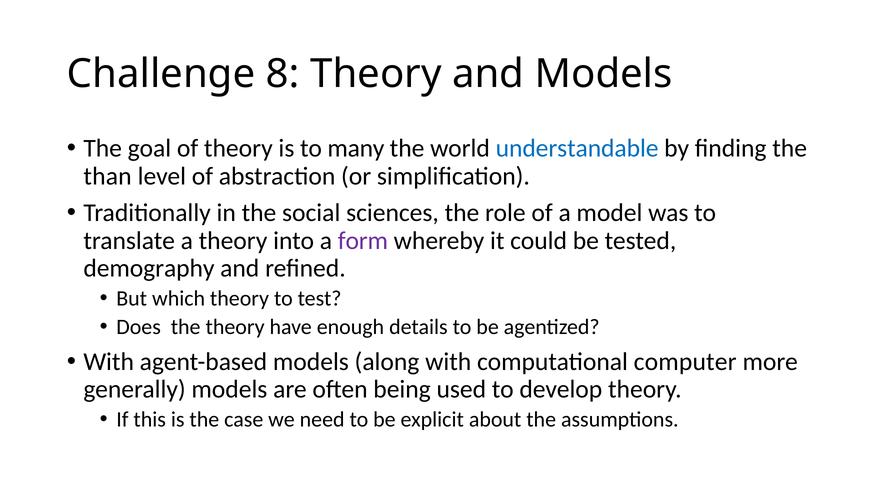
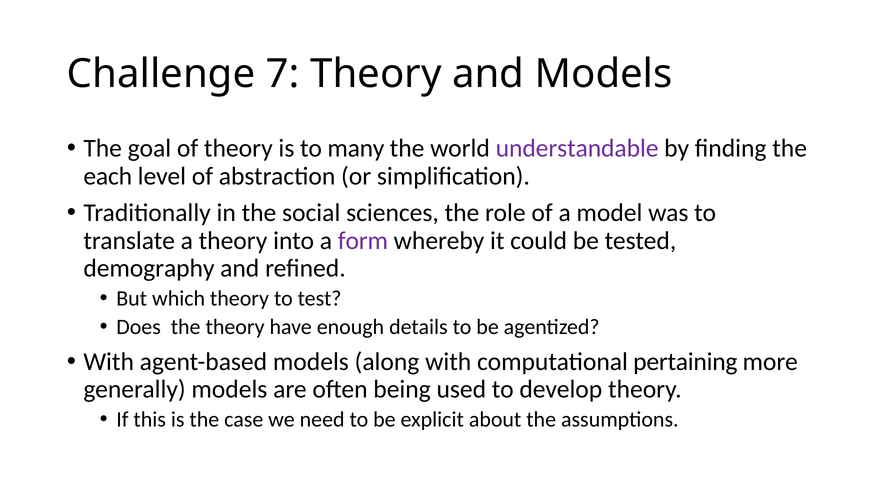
8: 8 -> 7 (283, 74)
understandable colour: blue -> purple (577, 148)
than: than -> each (108, 176)
computer: computer -> pertaining (685, 362)
